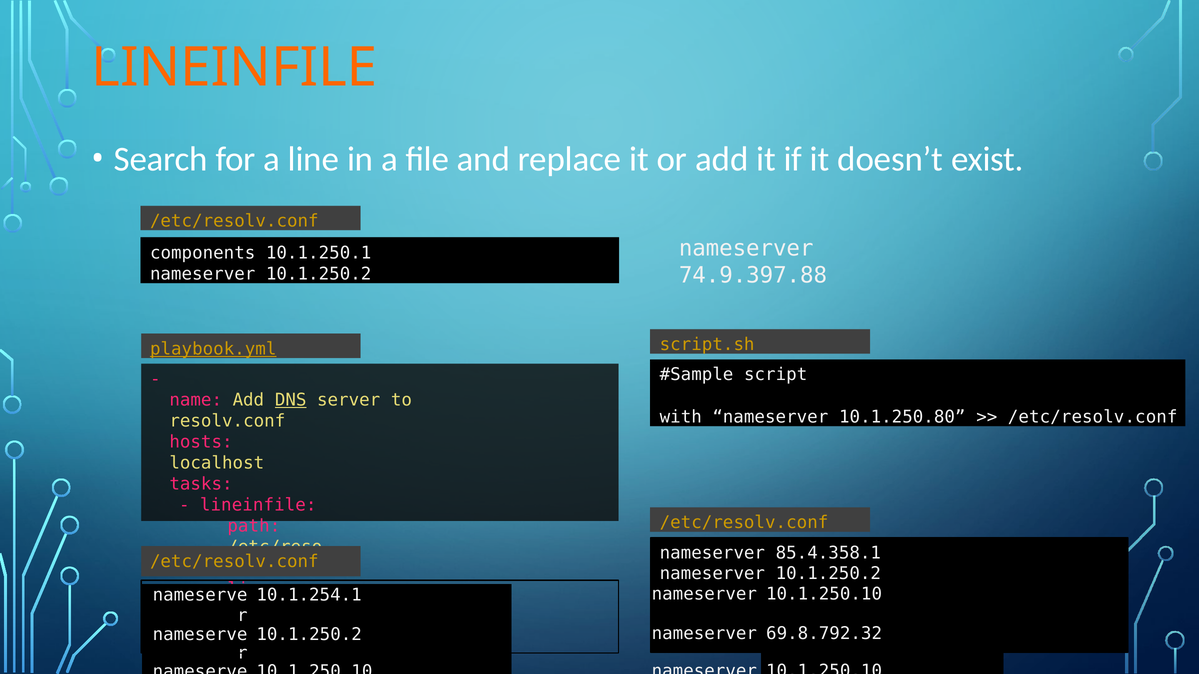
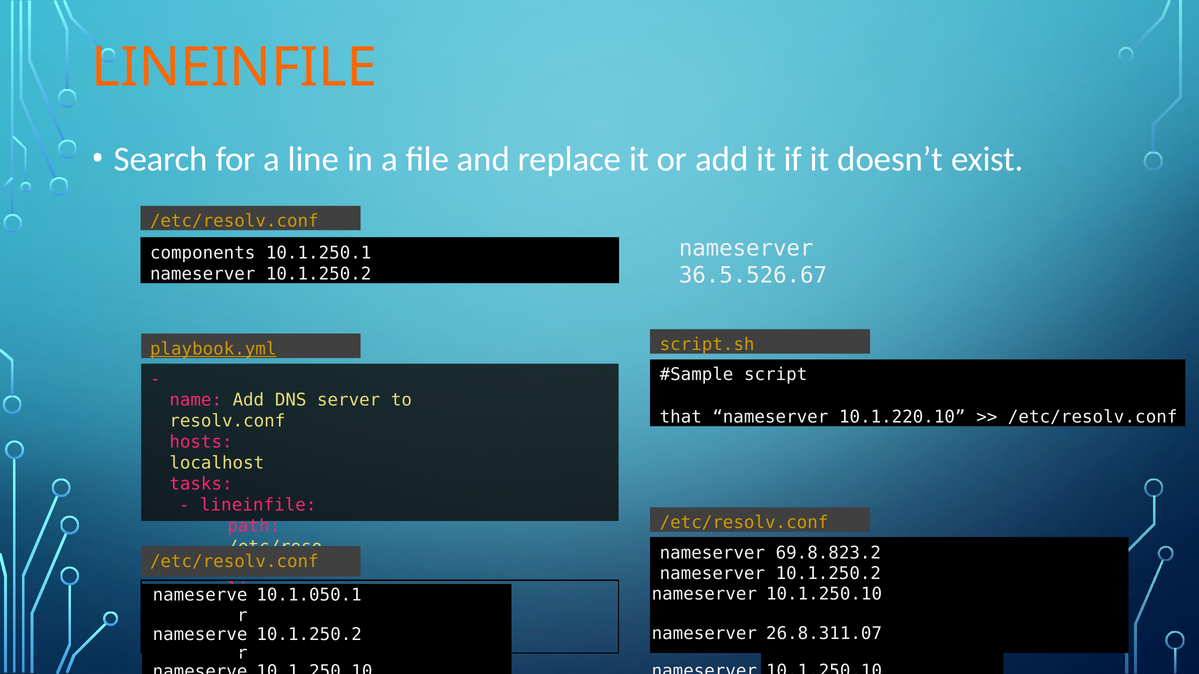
74.9.397.88: 74.9.397.88 -> 36.5.526.67 (753, 276)
DNS underline: present -> none (291, 400)
with: with -> that (681, 417)
10.1.250.80: 10.1.250.80 -> 10.1.220.10 (902, 417)
85.4.358.1: 85.4.358.1 -> 69.8.823.2 (828, 553)
10.1.254.1: 10.1.254.1 -> 10.1.050.1 (309, 595)
69.8.792.32: 69.8.792.32 -> 26.8.311.07 (824, 634)
